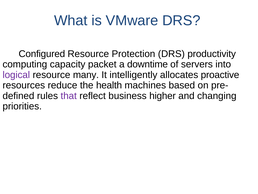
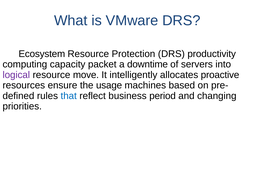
Configured: Configured -> Ecosystem (42, 54)
many: many -> move (86, 75)
reduce: reduce -> ensure (63, 85)
health: health -> usage (109, 85)
that colour: purple -> blue (69, 96)
higher: higher -> period (163, 96)
